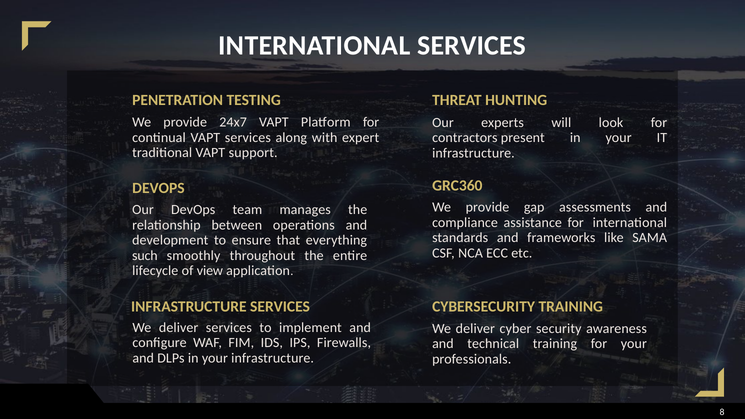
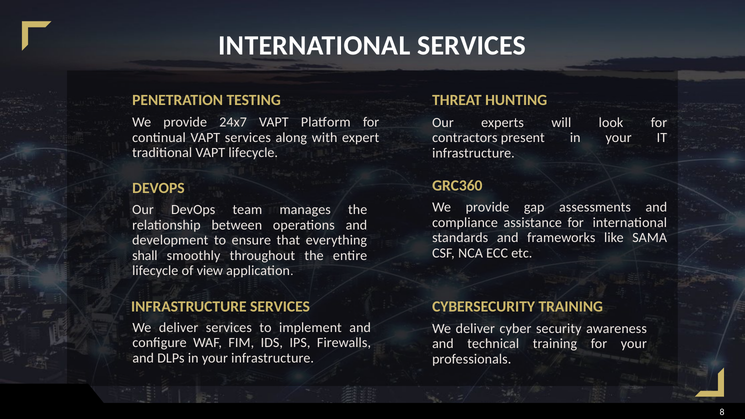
VAPT support: support -> lifecycle (253, 153)
such: such -> shall (145, 256)
